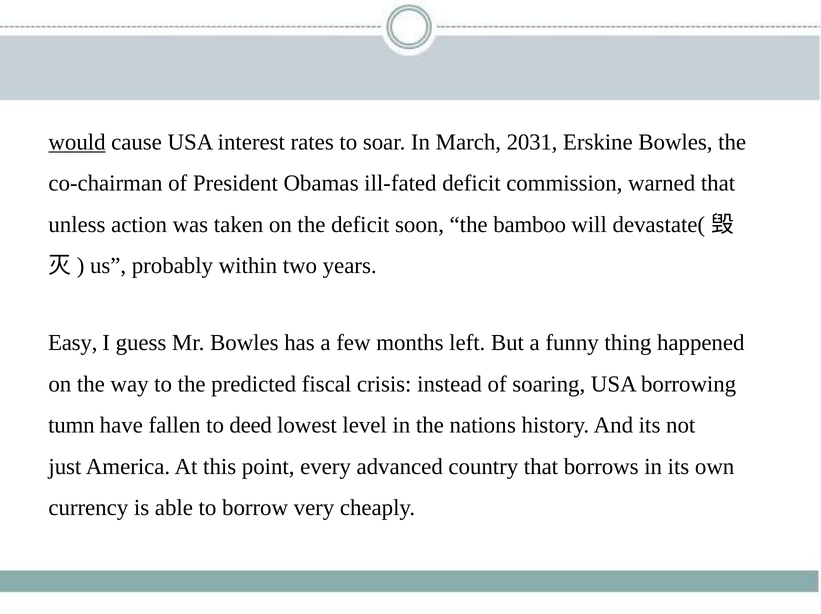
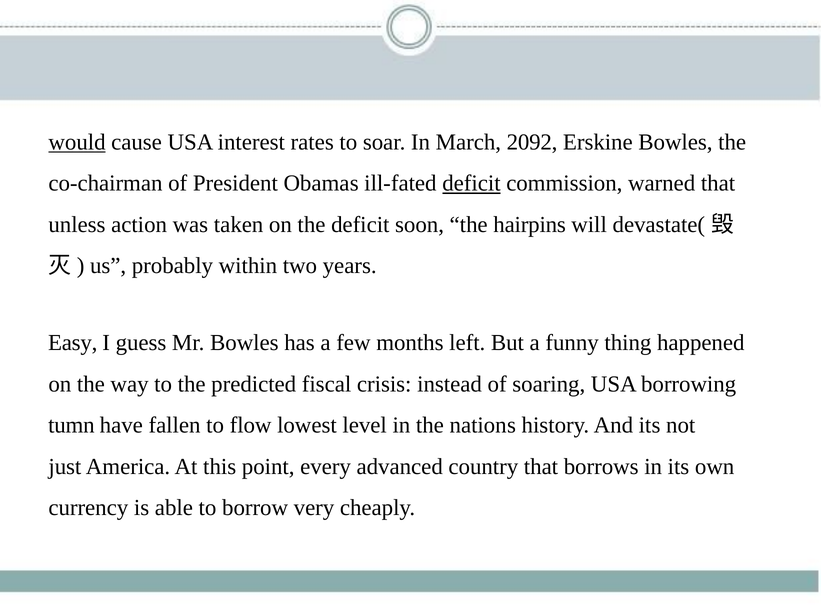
2031: 2031 -> 2092 (532, 142)
deficit underline: none -> present (471, 183)
bamboo: bamboo -> hairpins (530, 225)
deed: deed -> flow (251, 425)
